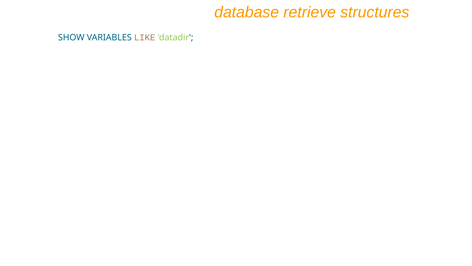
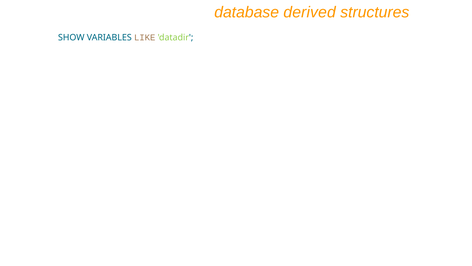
retrieve: retrieve -> derived (310, 12)
